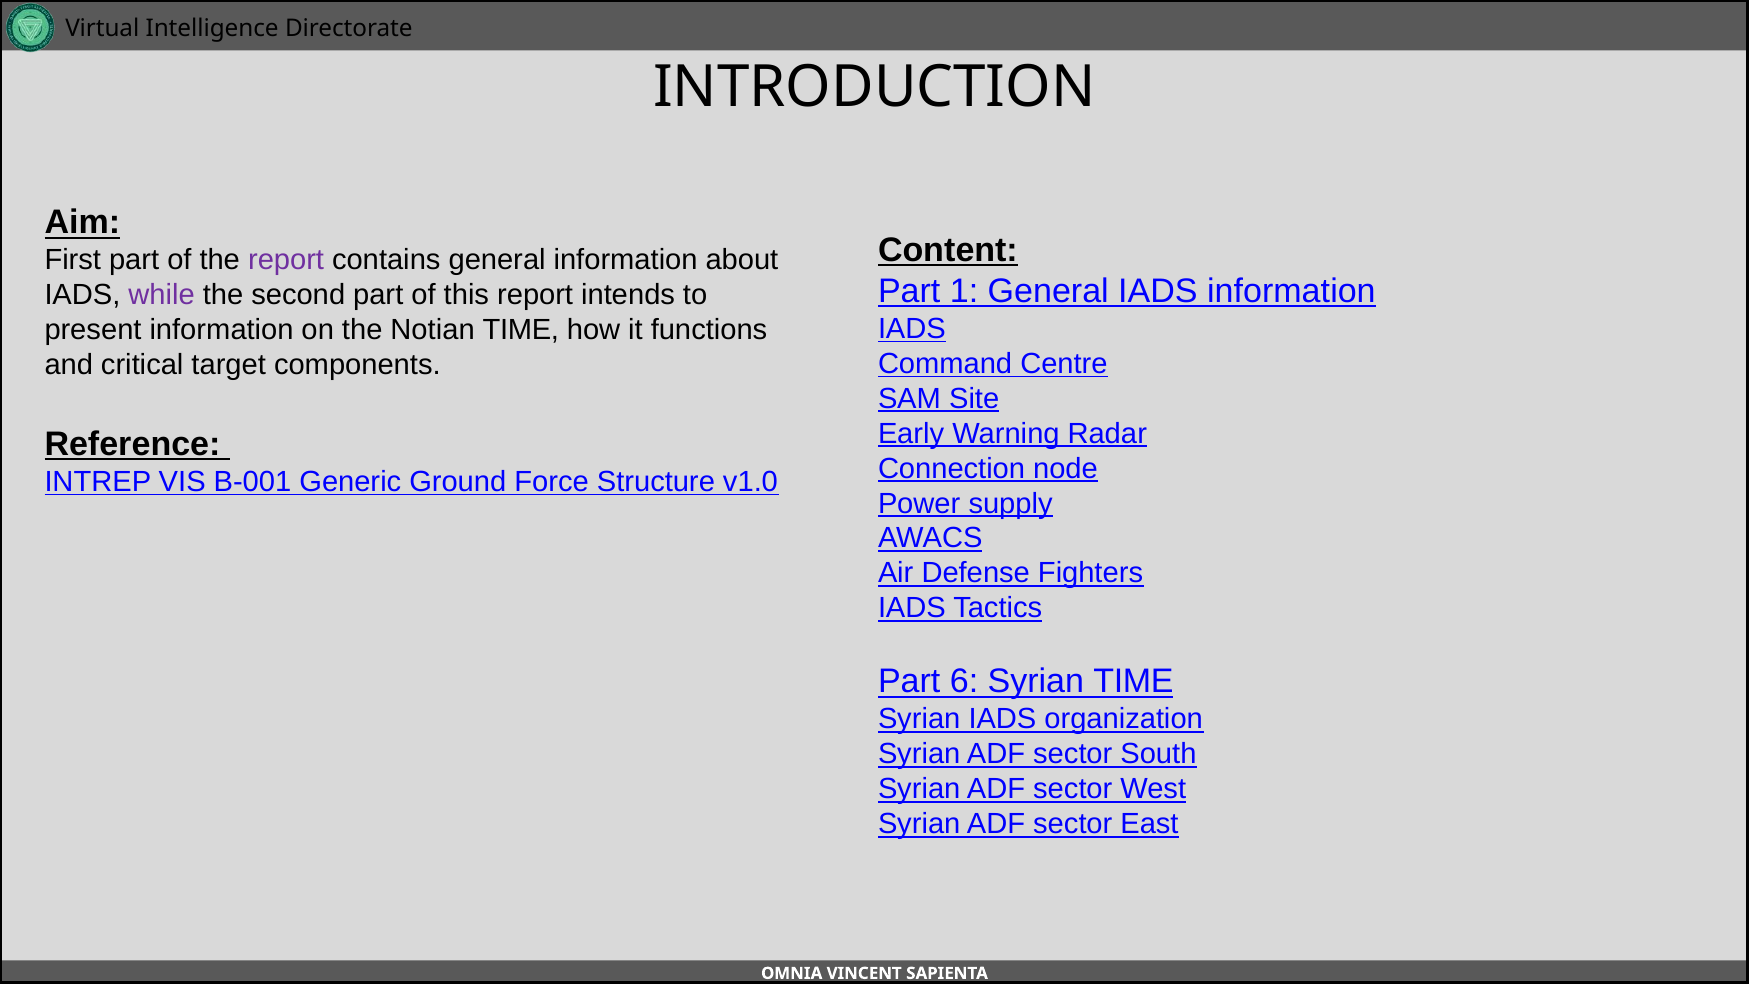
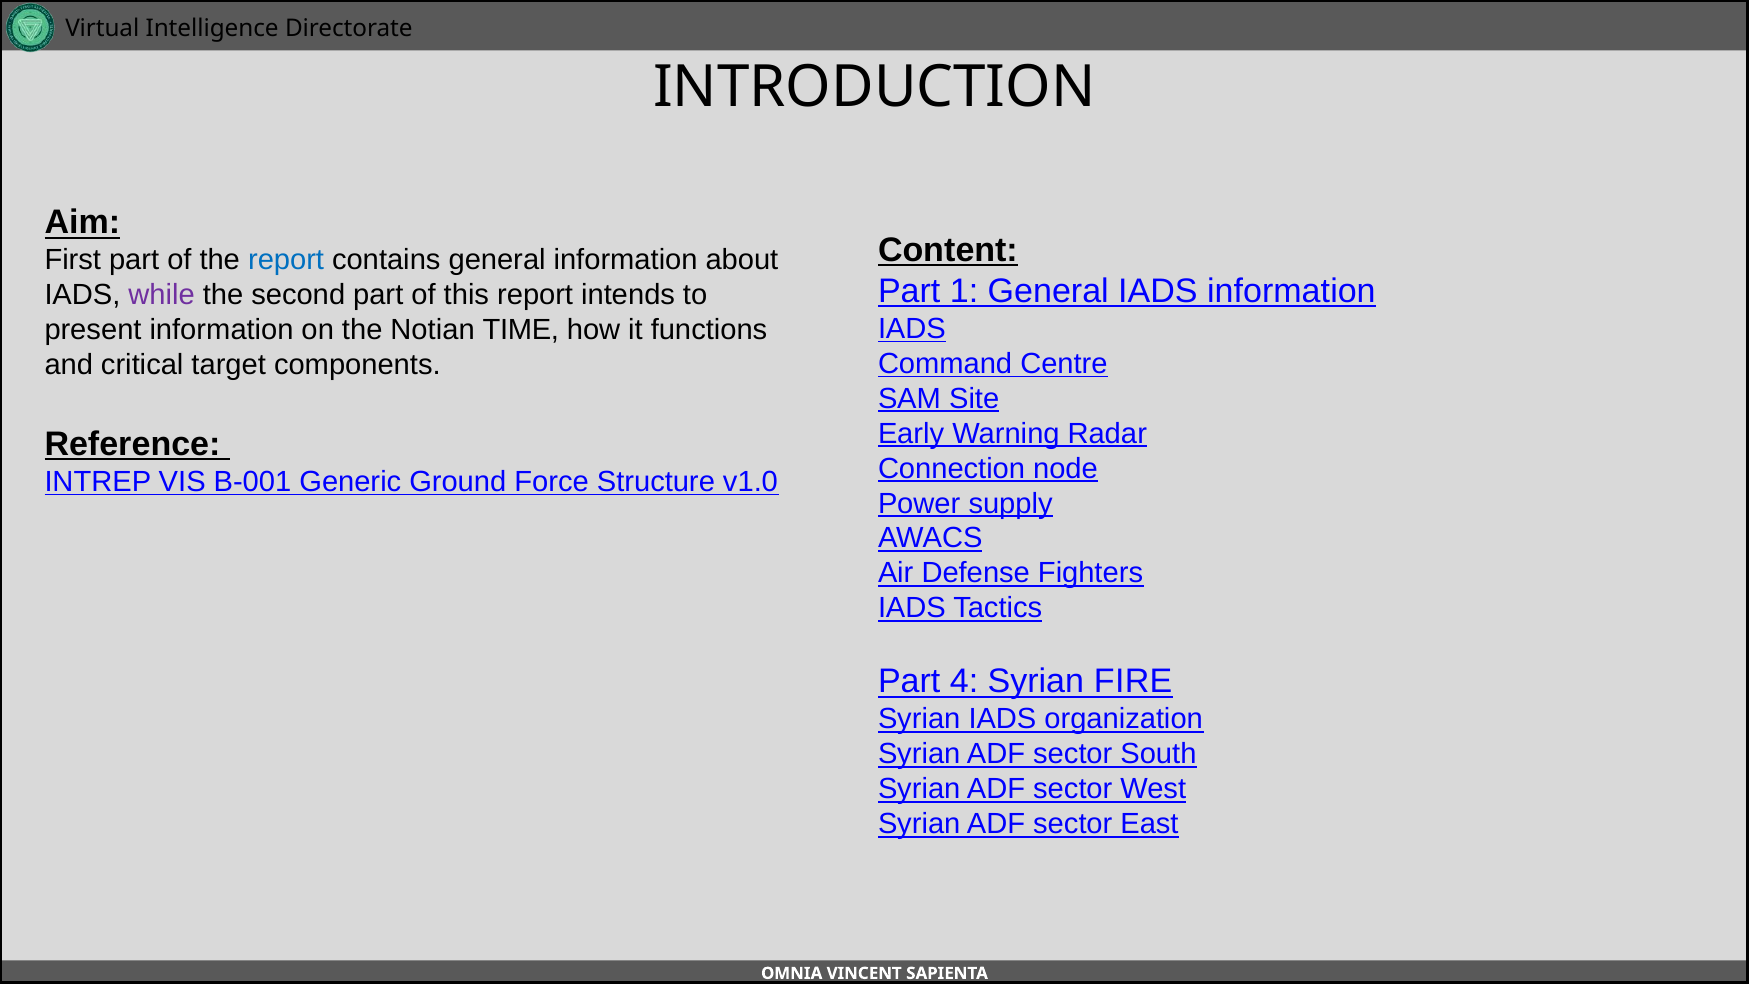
report colour: purple -> blue (286, 260)
6: 6 -> 4 (964, 681)
Syrian TIME: TIME -> FIRE (1133, 681)
